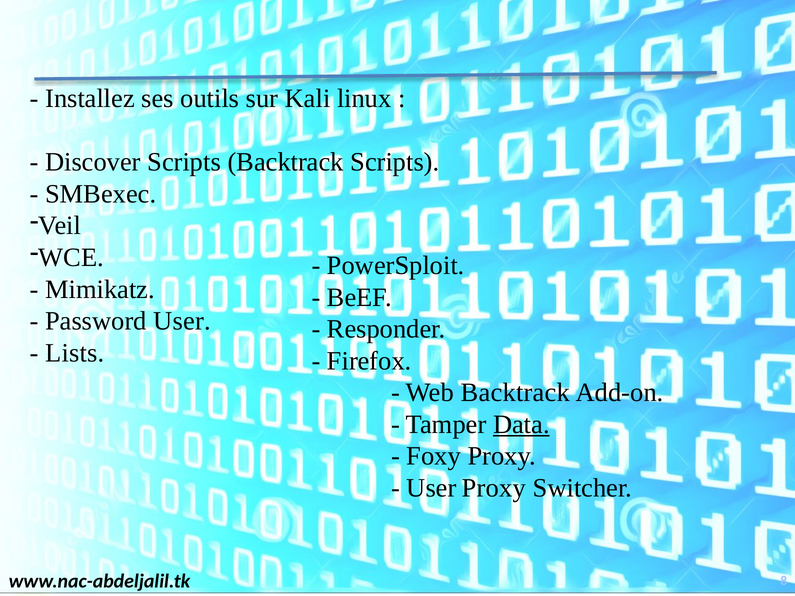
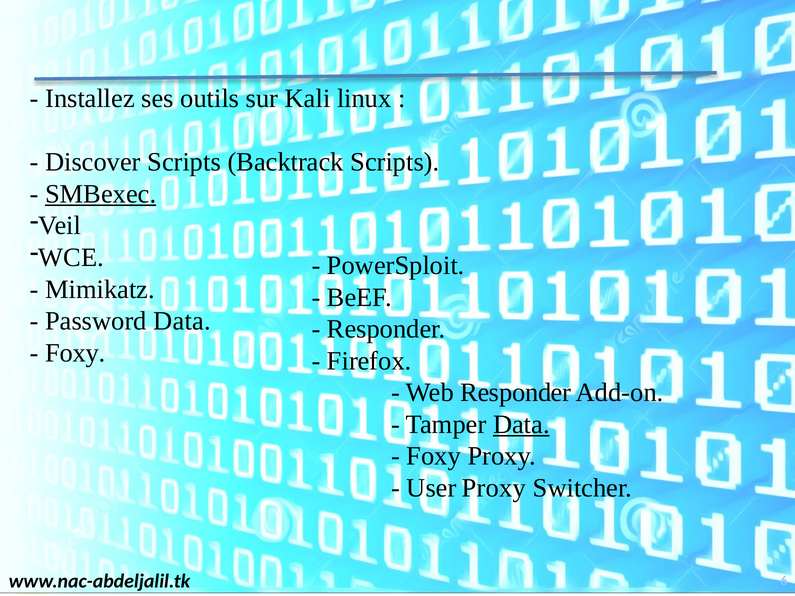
SMBexec underline: none -> present (101, 194)
Password User: User -> Data (182, 321)
Lists: Lists -> Foxy (75, 353)
Web Backtrack: Backtrack -> Responder (516, 393)
8: 8 -> 6 (784, 581)
